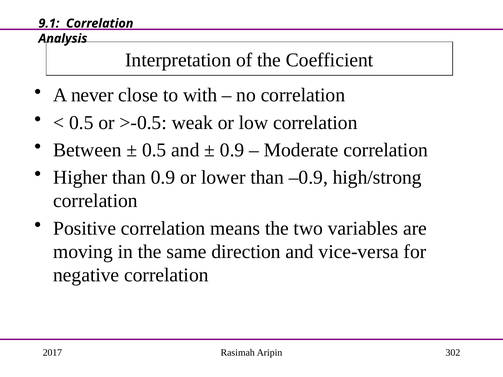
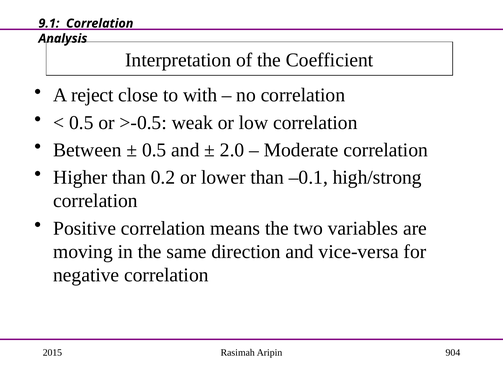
never: never -> reject (92, 95)
0.9: 0.9 -> 2.0 (232, 150)
than 0.9: 0.9 -> 0.2 (163, 177)
–0.9: –0.9 -> –0.1 (308, 177)
2017: 2017 -> 2015 (52, 353)
302: 302 -> 904 (453, 353)
